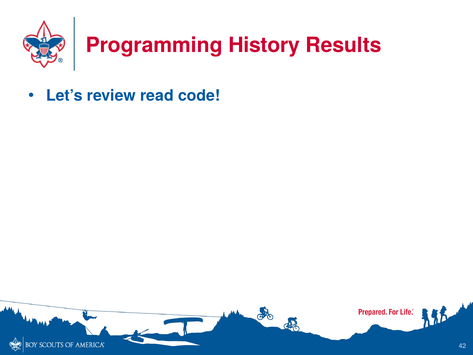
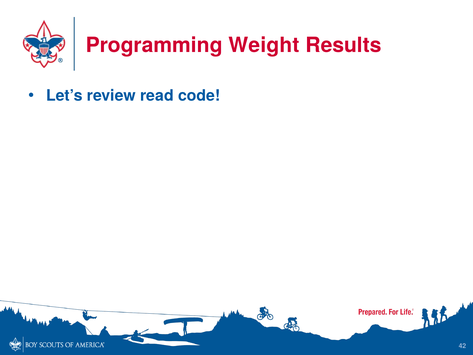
History: History -> Weight (264, 45)
